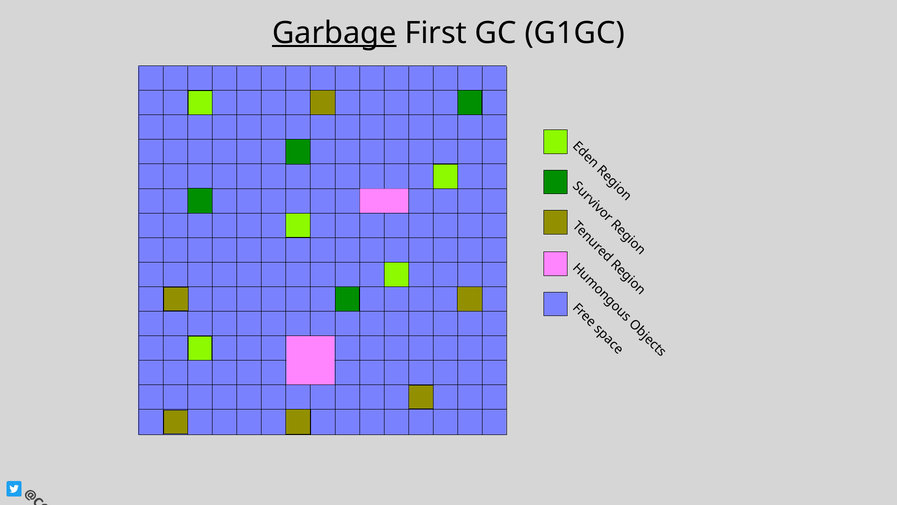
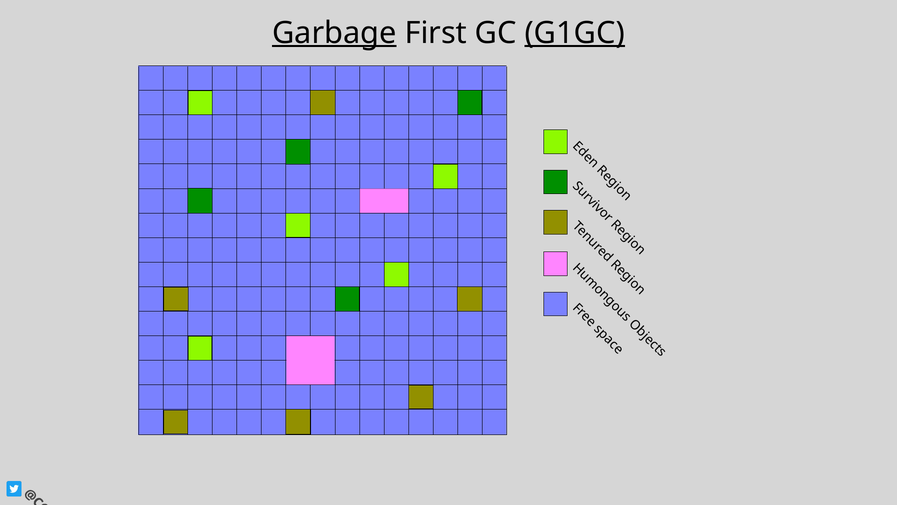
G1GC underline: none -> present (575, 33)
